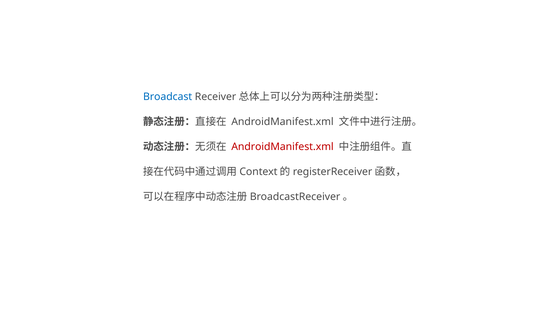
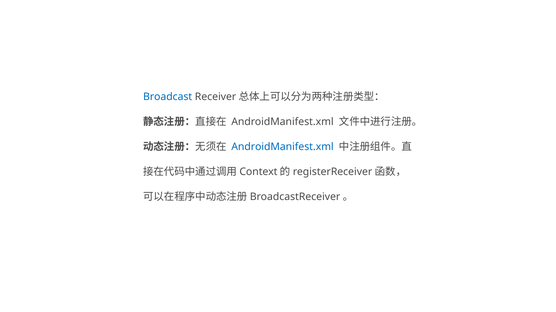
AndroidManifest.xml colour: red -> blue (283, 147)
